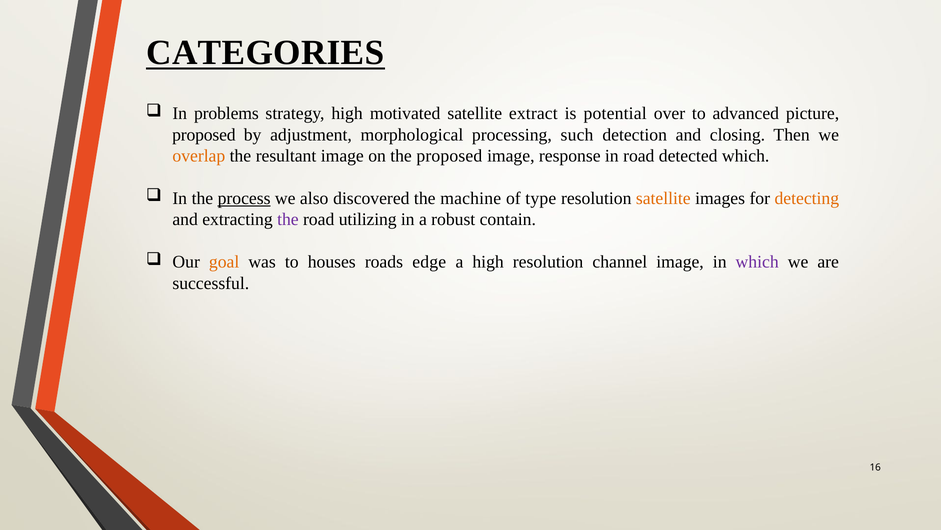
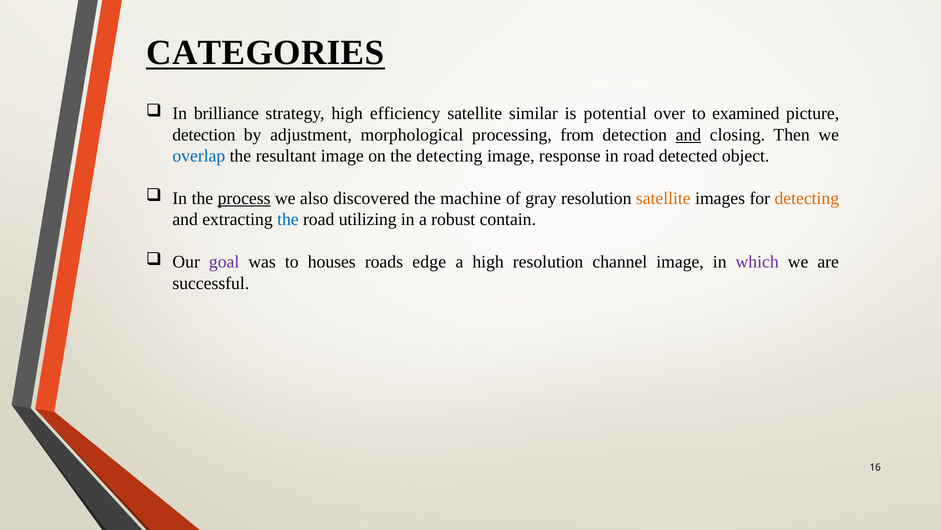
problems: problems -> brilliance (226, 114)
motivated: motivated -> efficiency (405, 114)
extract: extract -> similar (533, 114)
advanced: advanced -> examined (746, 114)
proposed: proposed -> detection (204, 135)
such: such -> from (577, 135)
and underline: none -> present (688, 135)
overlap colour: orange -> blue (199, 156)
the proposed: proposed -> detecting (449, 156)
detected which: which -> object (746, 156)
type: type -> gray (541, 198)
the colour: purple -> blue (288, 219)
goal colour: orange -> purple (224, 262)
